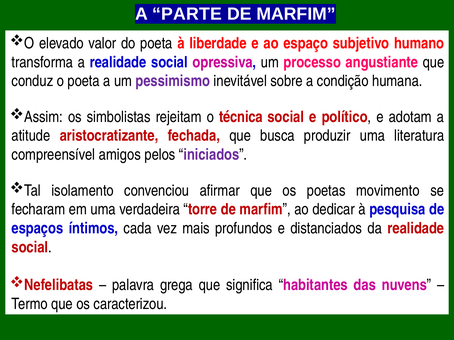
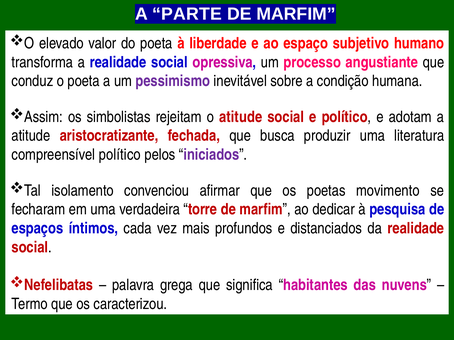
o técnica: técnica -> atitude (241, 117)
compreensível amigos: amigos -> político (120, 155)
